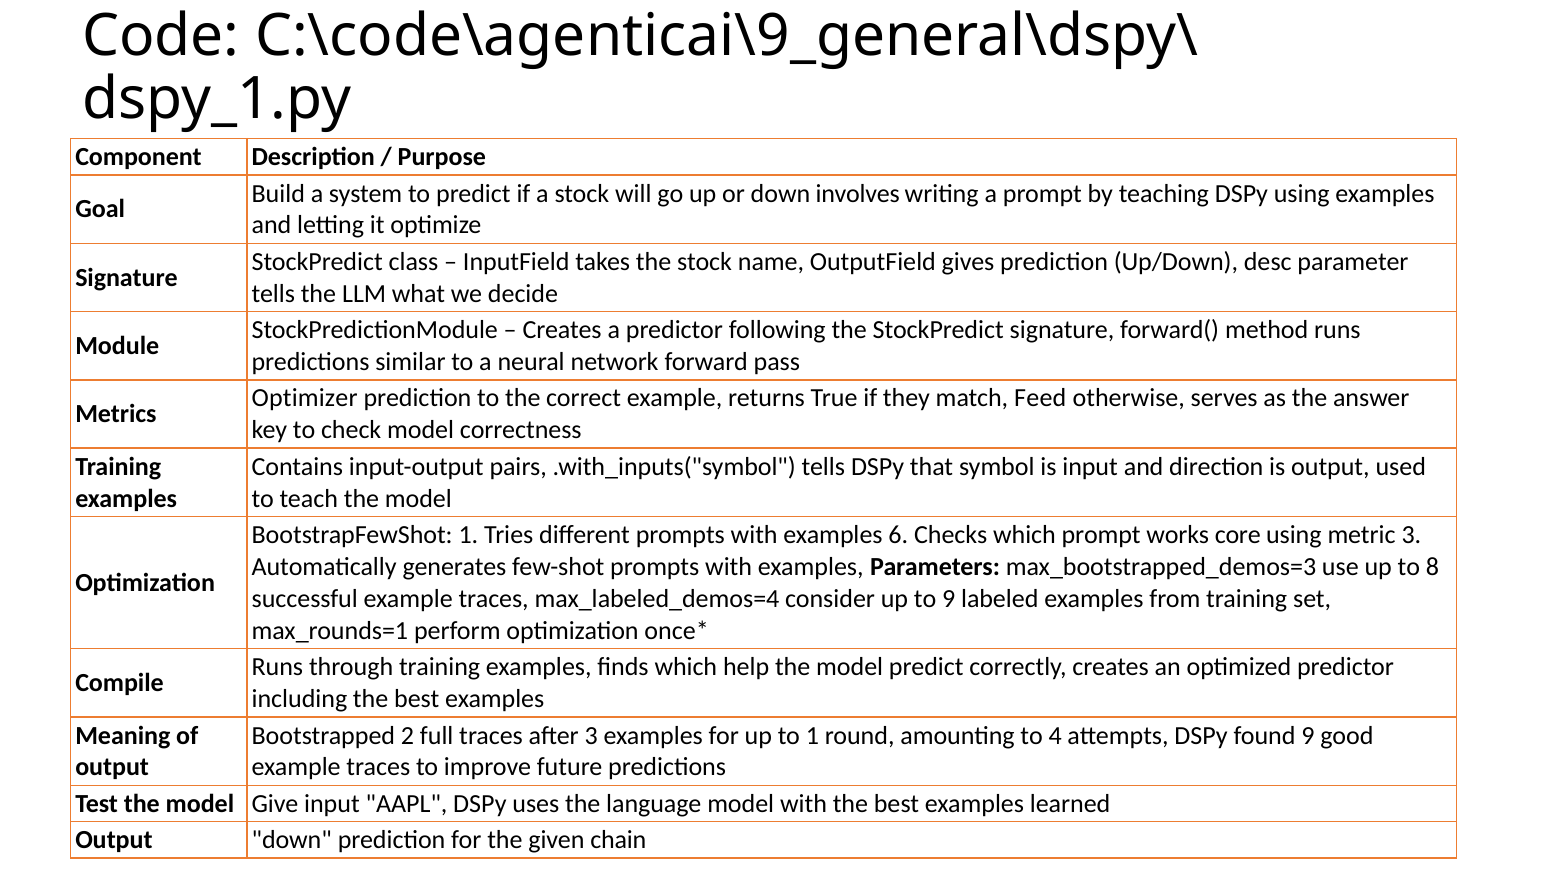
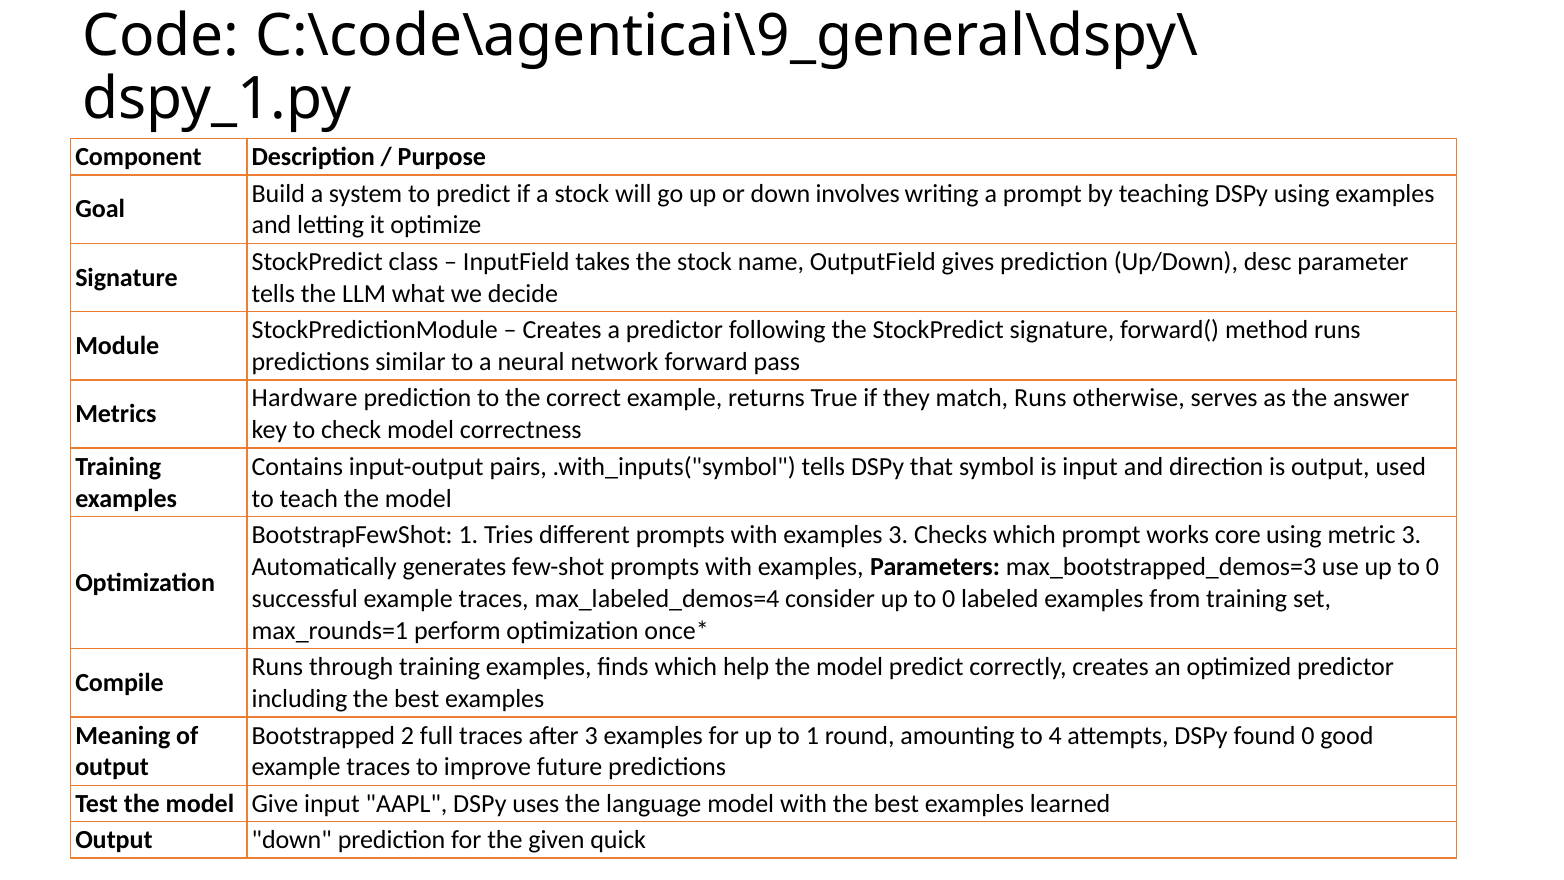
Optimizer: Optimizer -> Hardware (305, 398)
match Feed: Feed -> Runs (1040, 398)
examples 6: 6 -> 3 (898, 535)
use up to 8: 8 -> 0 (1432, 567)
consider up to 9: 9 -> 0 (949, 599)
found 9: 9 -> 0 (1308, 735)
chain: chain -> quick (618, 840)
